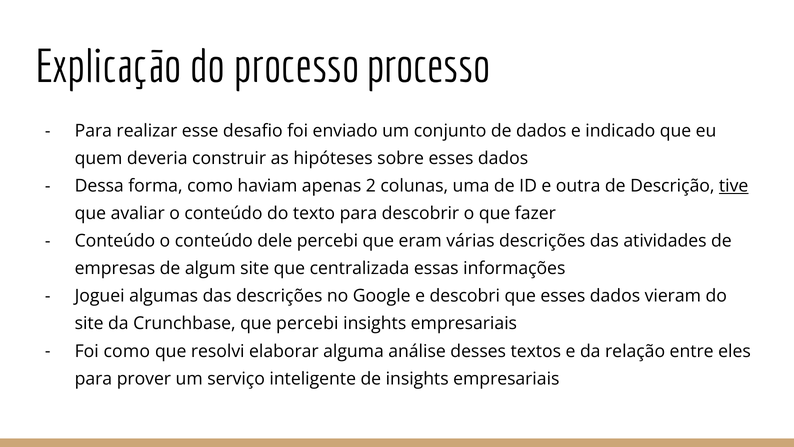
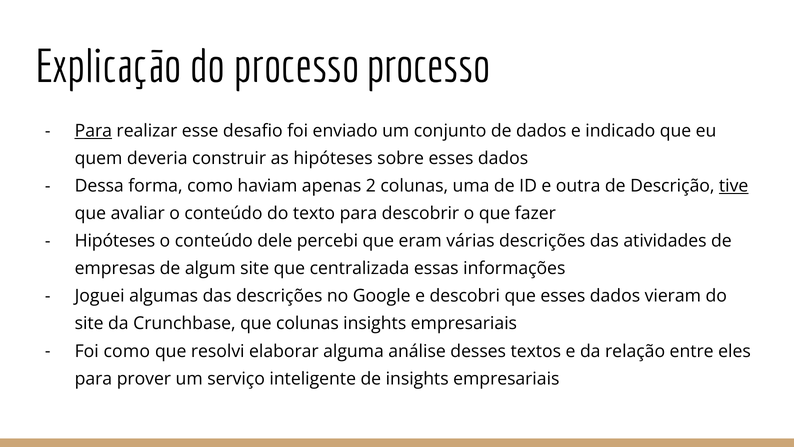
Para underline: none -> present (93, 131)
Conteúdo: Conteúdo -> Hipóteses (115, 241)
que percebi: percebi -> colunas (307, 323)
